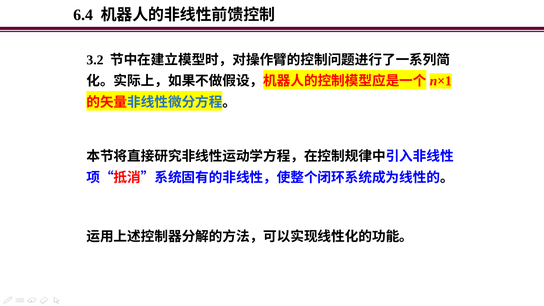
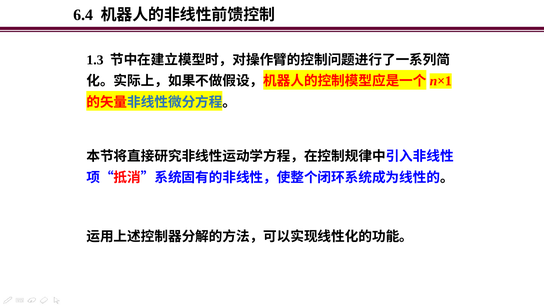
3.2: 3.2 -> 1.3 (95, 60)
